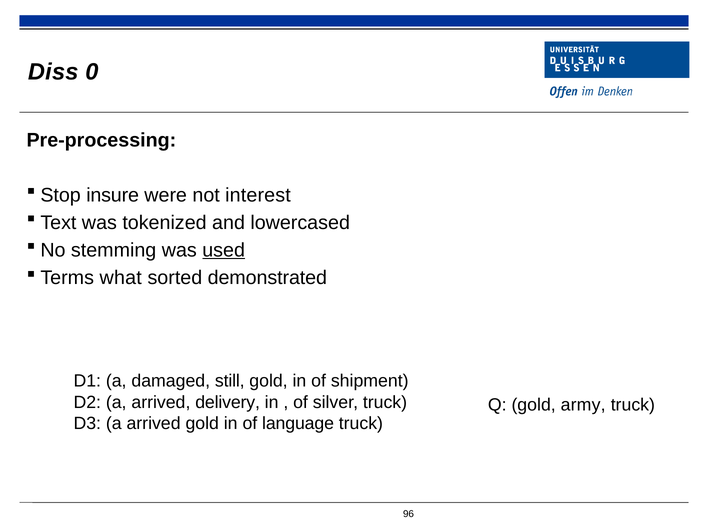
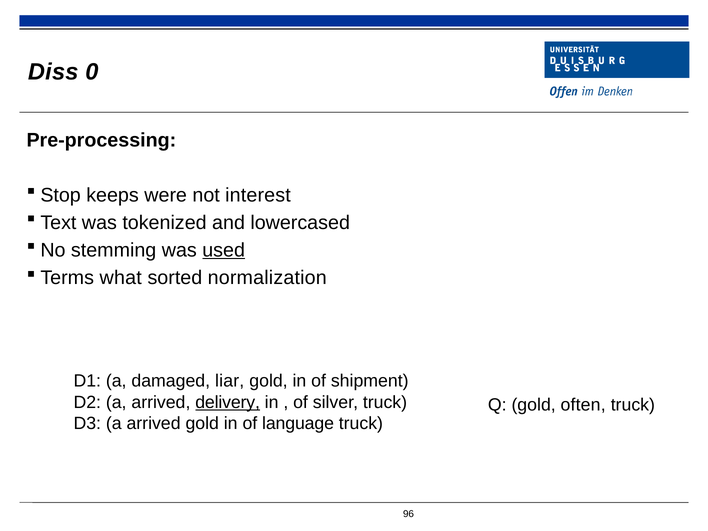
insure: insure -> keeps (113, 195)
demonstrated: demonstrated -> normalization (267, 278)
still: still -> liar (230, 381)
delivery underline: none -> present (228, 402)
army: army -> often (583, 405)
